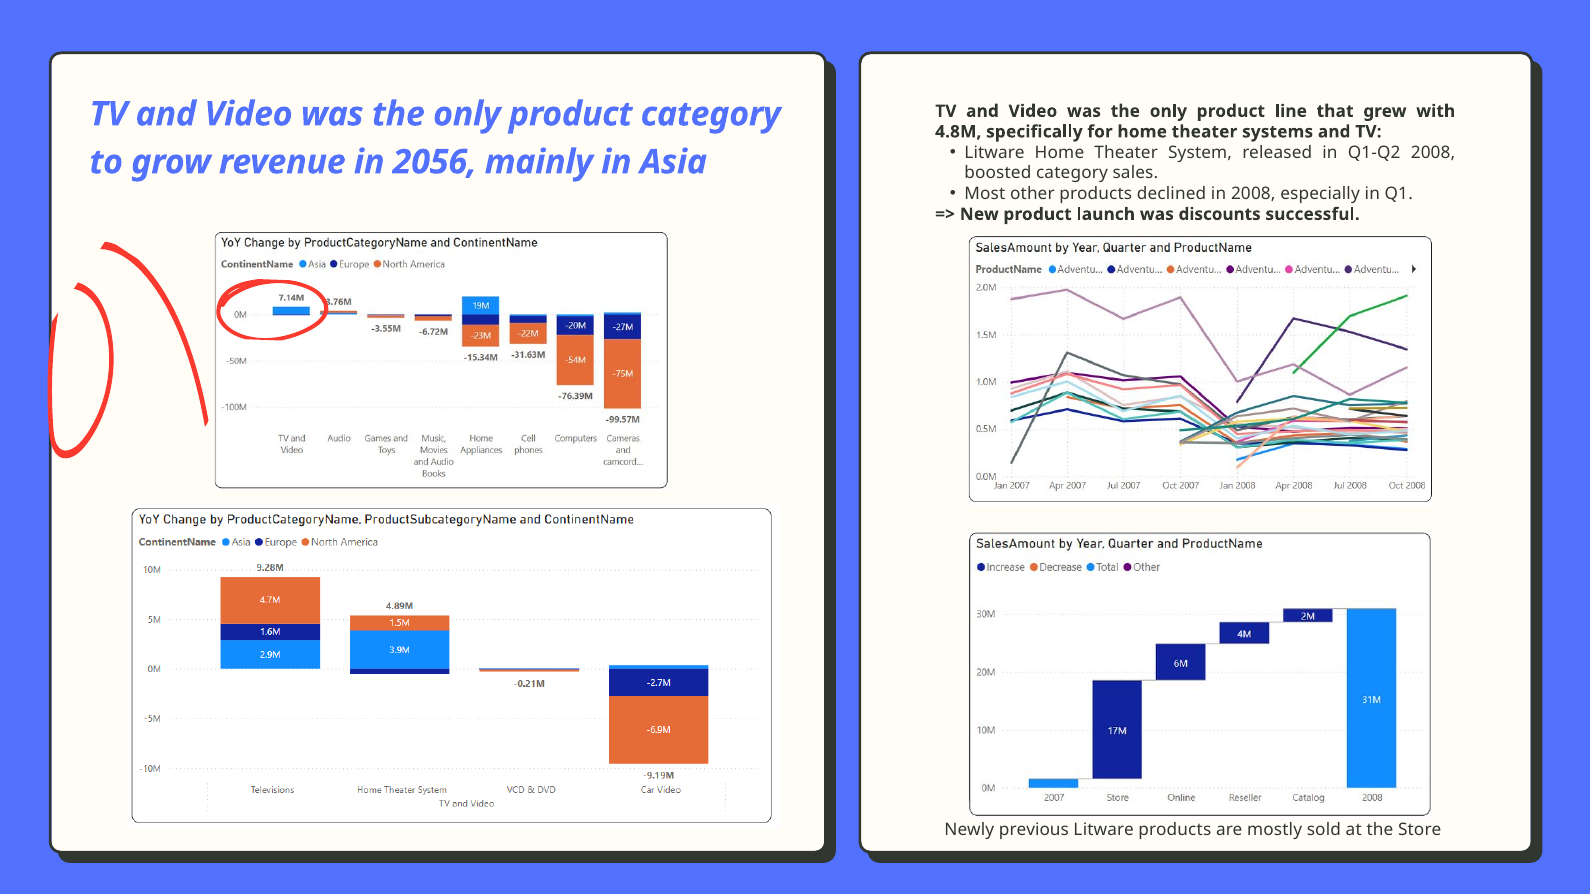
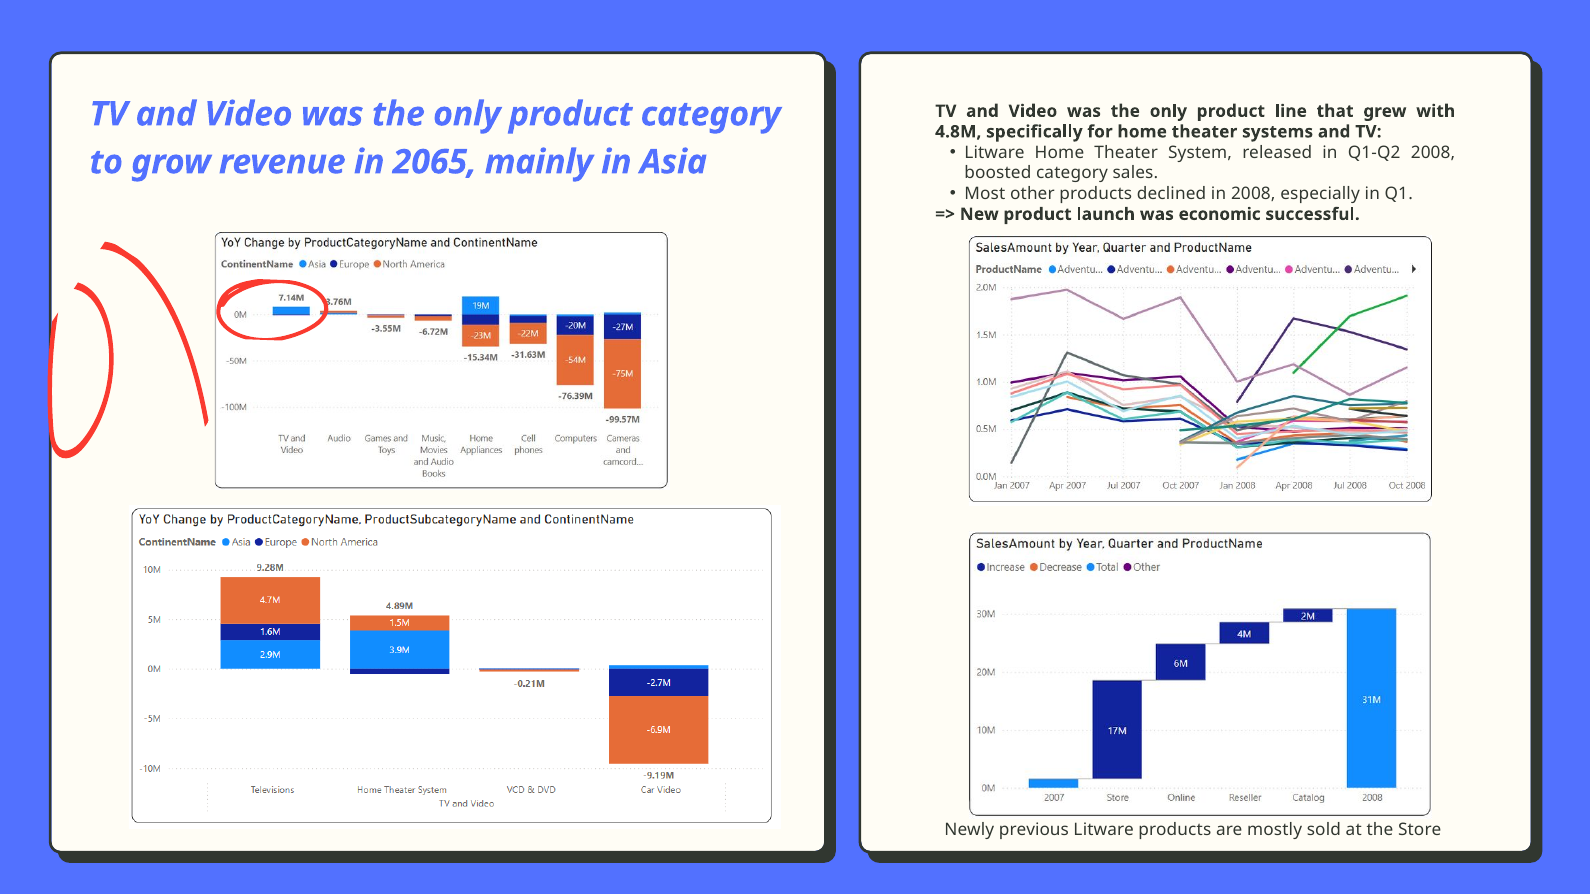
2056: 2056 -> 2065 (435, 162)
discounts: discounts -> economic (1220, 214)
